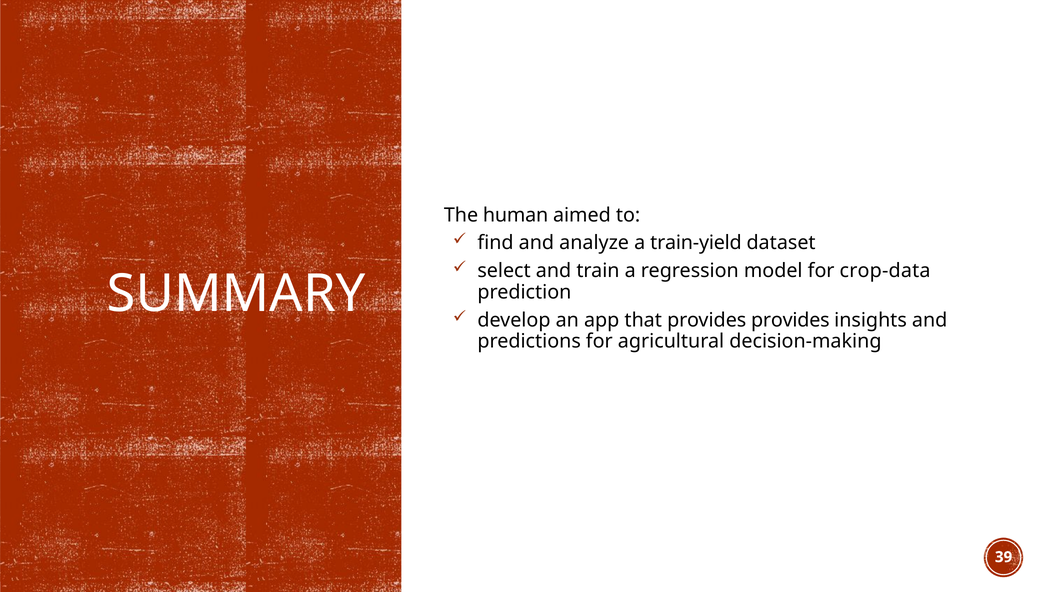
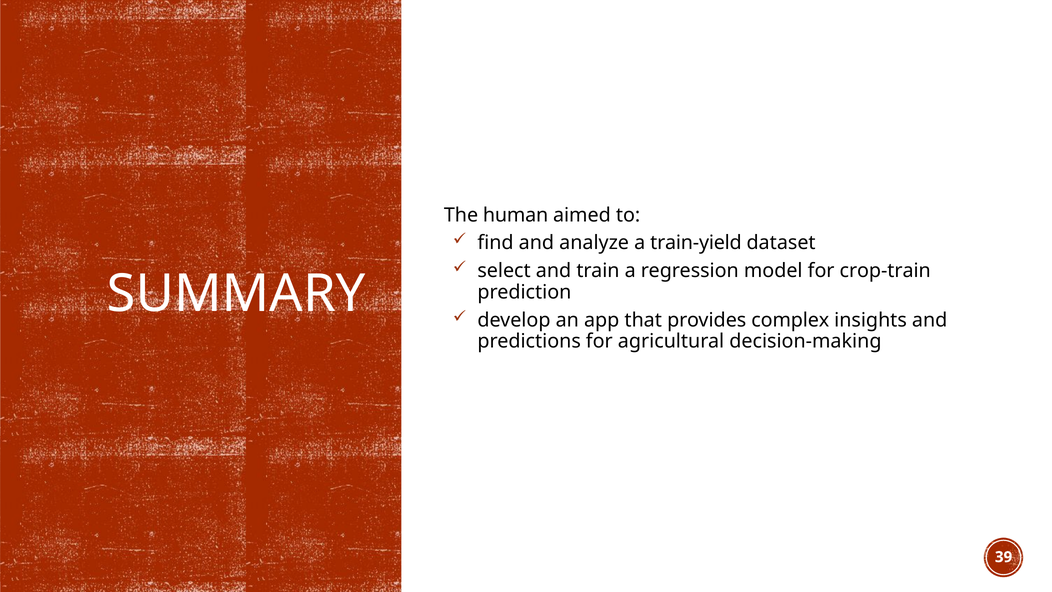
crop-data: crop-data -> crop-train (885, 271)
provides provides: provides -> complex (790, 320)
